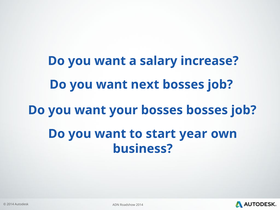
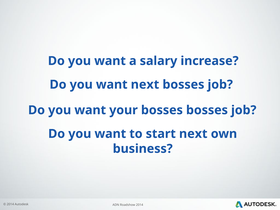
start year: year -> next (193, 134)
